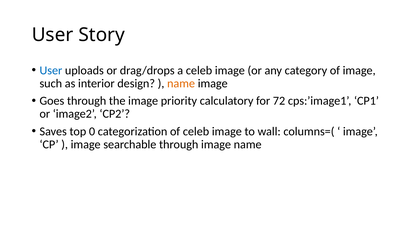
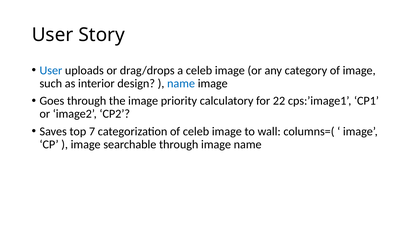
name colour: orange -> blue (181, 83)
72: 72 -> 22 (279, 101)
0: 0 -> 7 (92, 131)
